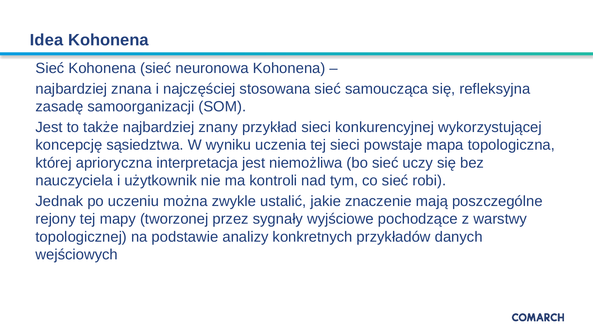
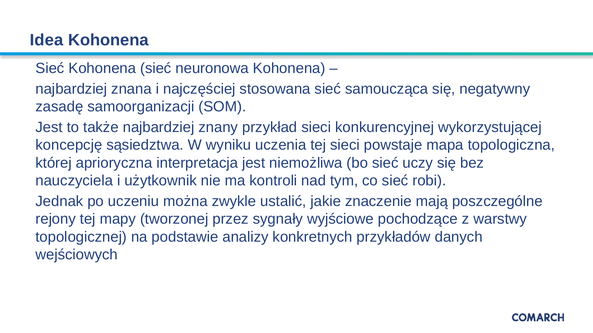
refleksyjna: refleksyjna -> negatywny (495, 89)
